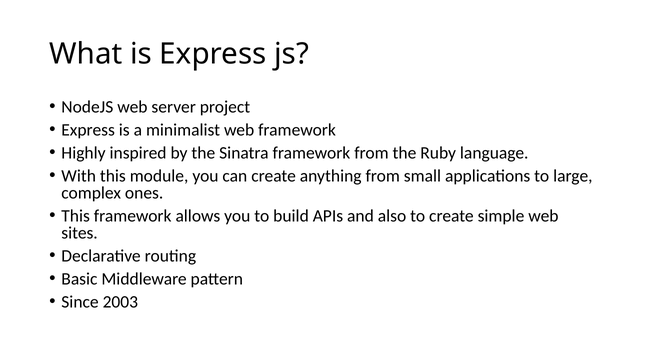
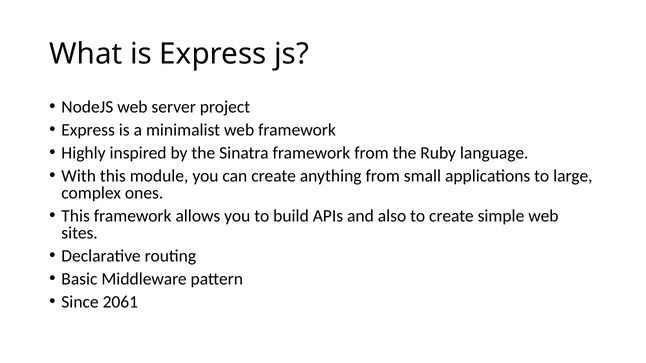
2003: 2003 -> 2061 (120, 302)
